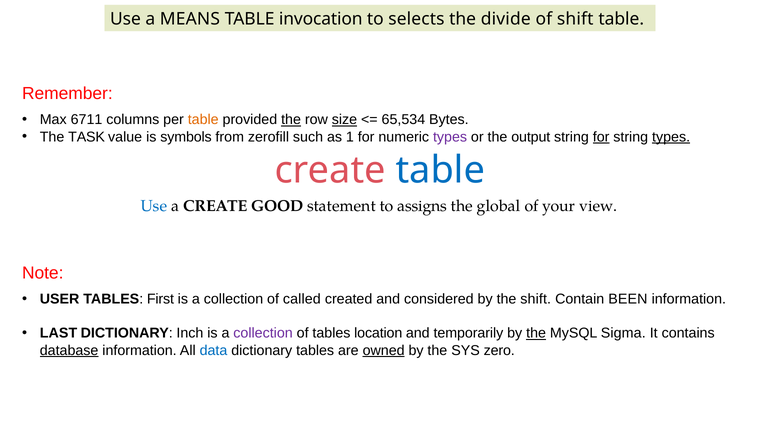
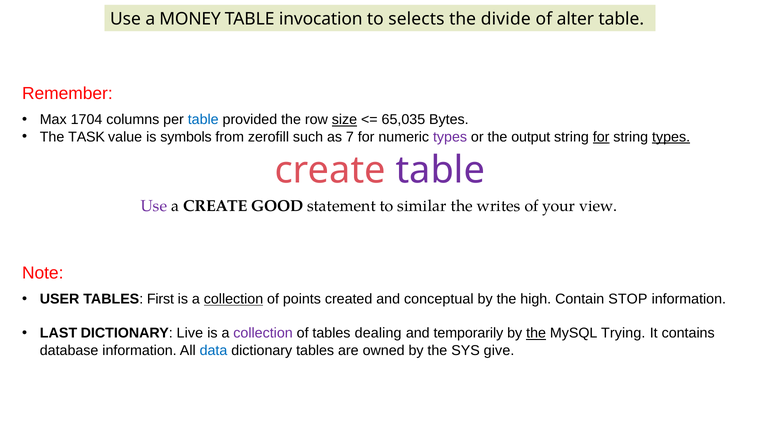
MEANS: MEANS -> MONEY (190, 19)
of shift: shift -> alter (575, 19)
6711: 6711 -> 1704 (87, 120)
table colour: orange -> blue (203, 120)
the underline: present -> none (291, 120)
65,534: 65,534 -> 65,035 (403, 120)
1: 1 -> 7 (350, 137)
table colour: blue -> purple (440, 170)
Use colour: blue -> purple (154, 206)
assigns: assigns -> similar (422, 206)
global: global -> writes (499, 206)
collection underline: none -> present (233, 299)
called: called -> points (302, 299)
considered: considered -> conceptual (439, 299)
the shift: shift -> high (536, 299)
BEEN: BEEN -> STOP (628, 299)
Inch: Inch -> Live (190, 334)
location: location -> dealing (378, 334)
Sigma: Sigma -> Trying (623, 334)
database underline: present -> none (69, 351)
owned underline: present -> none (384, 351)
zero: zero -> give (499, 351)
